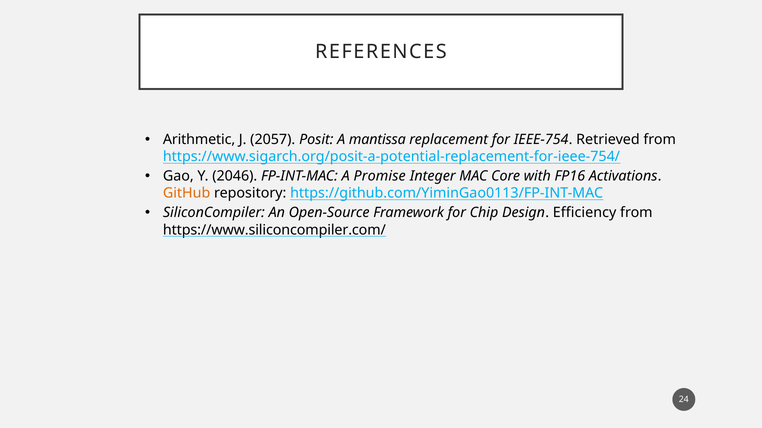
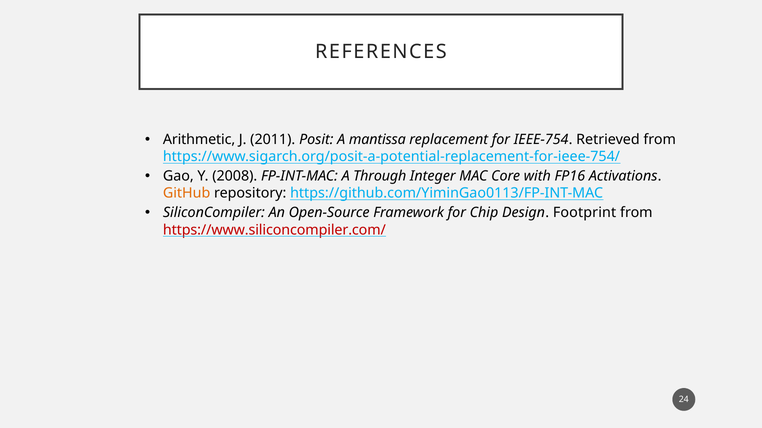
2057: 2057 -> 2011 (273, 140)
2046: 2046 -> 2008 (235, 176)
Promise: Promise -> Through (380, 176)
Efficiency: Efficiency -> Footprint (585, 213)
https://www.siliconcompiler.com/ colour: black -> red (274, 230)
